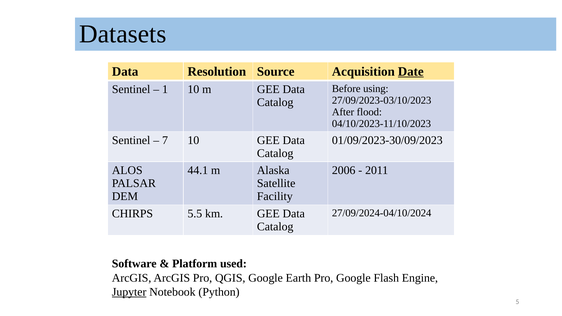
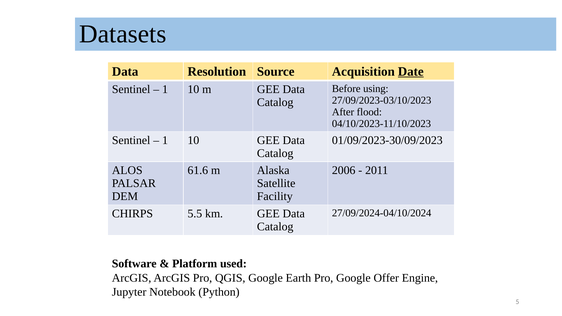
7: 7 -> 1 (165, 140)
44.1: 44.1 -> 61.6 (198, 170)
Flash: Flash -> Offer (386, 278)
Jupyter underline: present -> none (129, 292)
